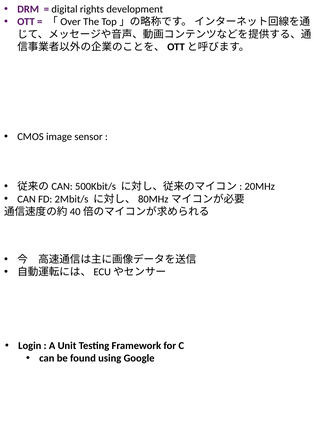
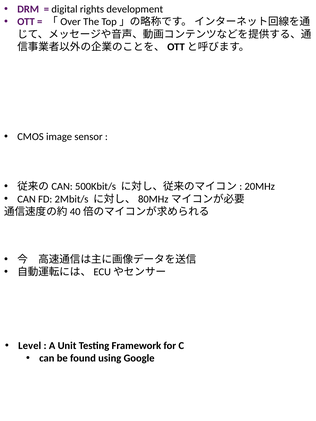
Login: Login -> Level (30, 346)
